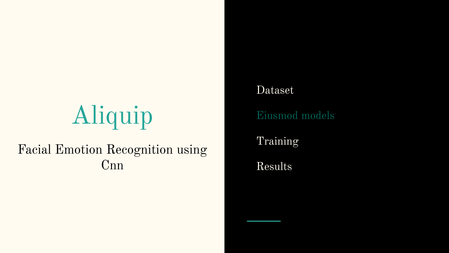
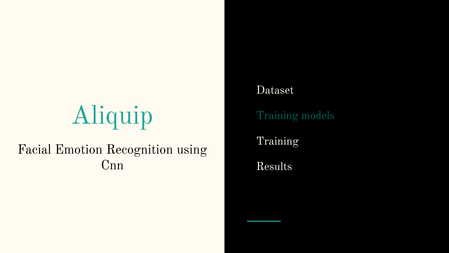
Eiusmod: Eiusmod -> Training (277, 115)
